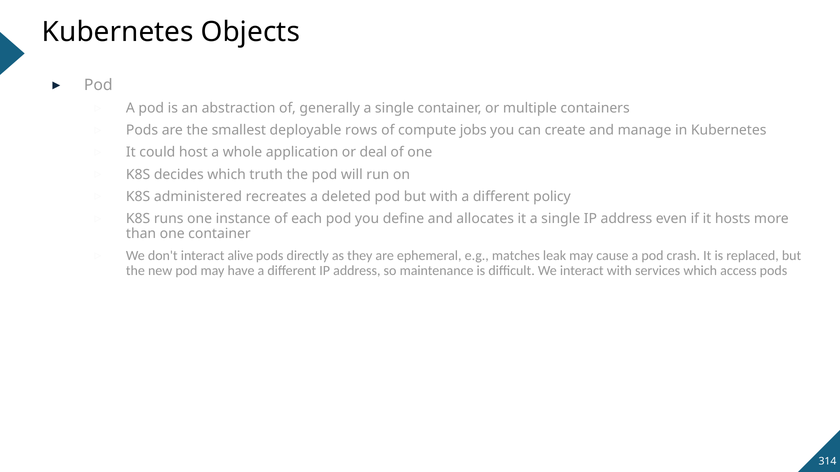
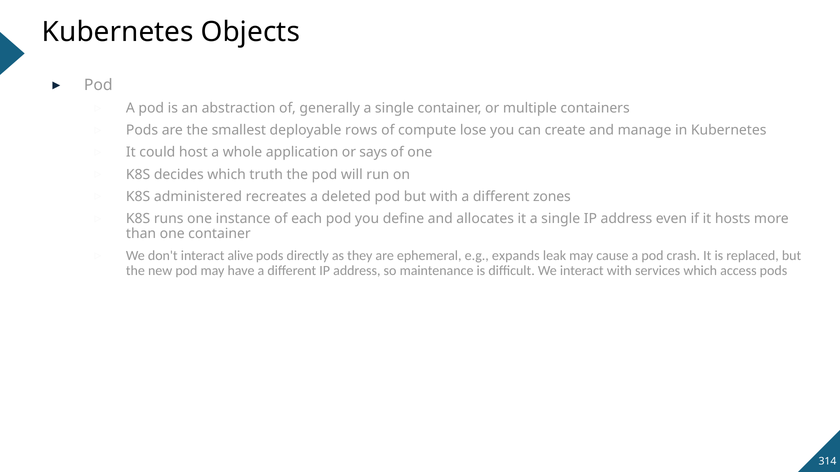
jobs: jobs -> lose (473, 130)
deal: deal -> says (373, 152)
policy: policy -> zones (552, 197)
matches: matches -> expands (516, 256)
